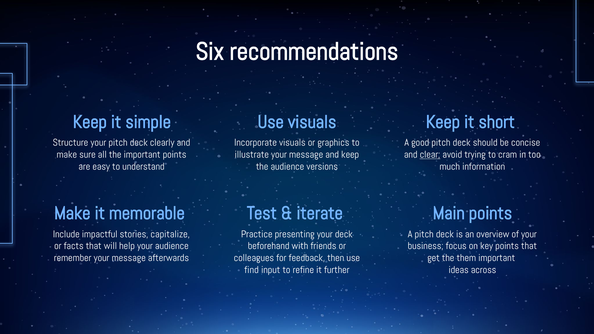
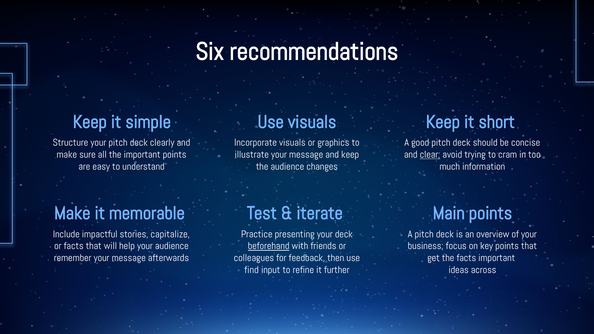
versions: versions -> changes (322, 167)
beforehand underline: none -> present (269, 246)
the them: them -> facts (466, 258)
